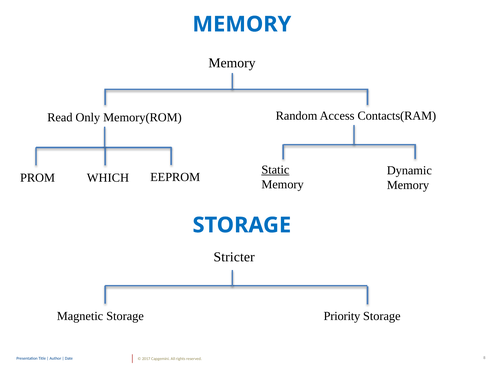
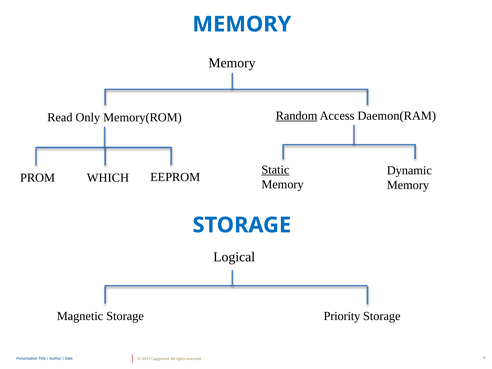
Random underline: none -> present (297, 116)
Contacts(RAM: Contacts(RAM -> Daemon(RAM (397, 116)
Stricter: Stricter -> Logical (234, 257)
